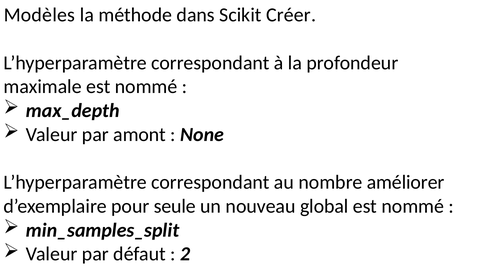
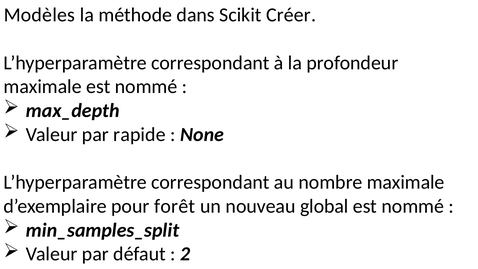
amont: amont -> rapide (140, 134)
nombre améliorer: améliorer -> maximale (406, 182)
seule: seule -> forêt (175, 206)
